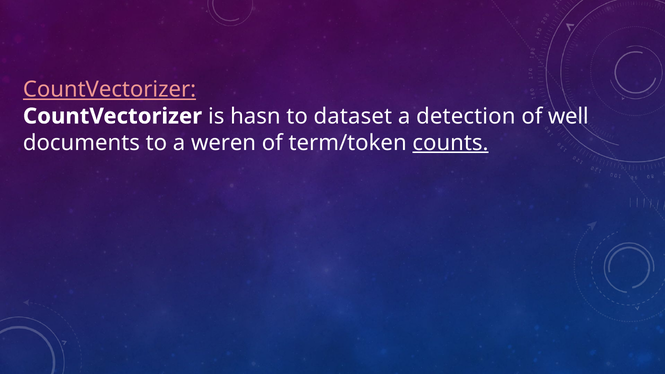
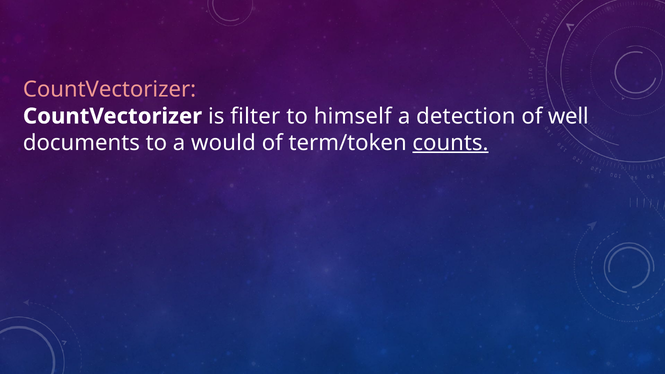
CountVectorizer underline: present -> none (110, 90)
hasn: hasn -> filter (255, 116)
dataset: dataset -> himself (353, 116)
weren: weren -> would (223, 143)
